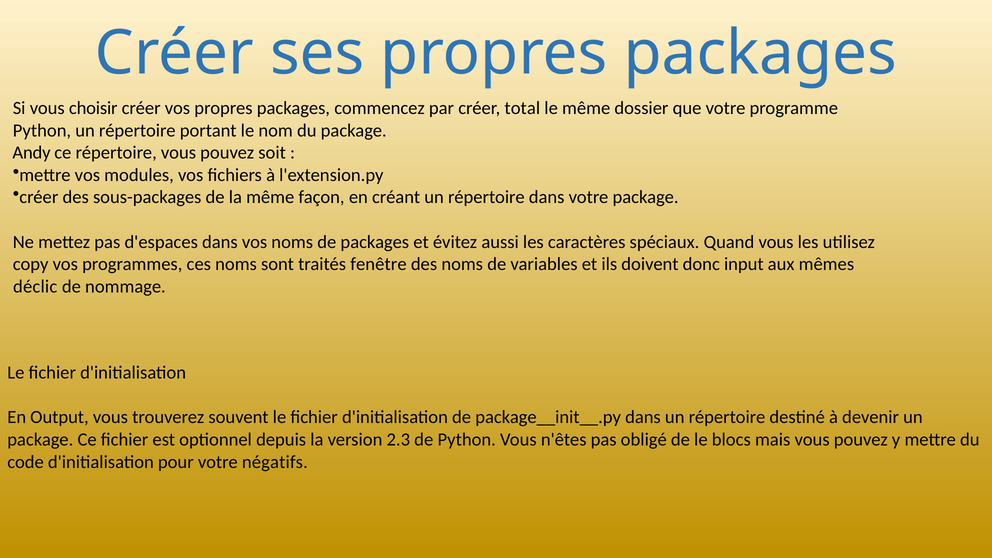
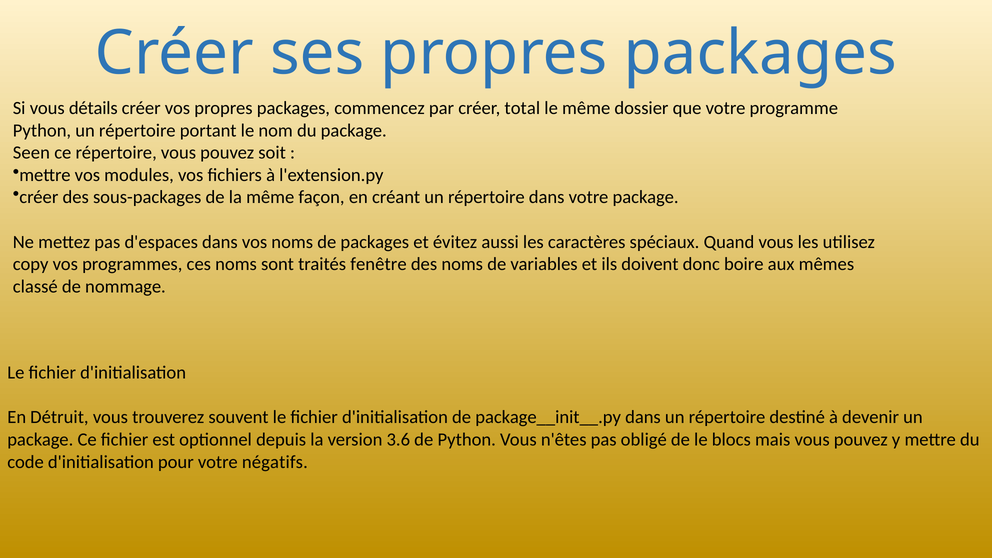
choisir: choisir -> détails (93, 108)
Andy: Andy -> Seen (31, 153)
input: input -> boire (744, 264)
déclic: déclic -> classé (35, 287)
Output: Output -> Détruit (59, 417)
2.3: 2.3 -> 3.6 (398, 440)
